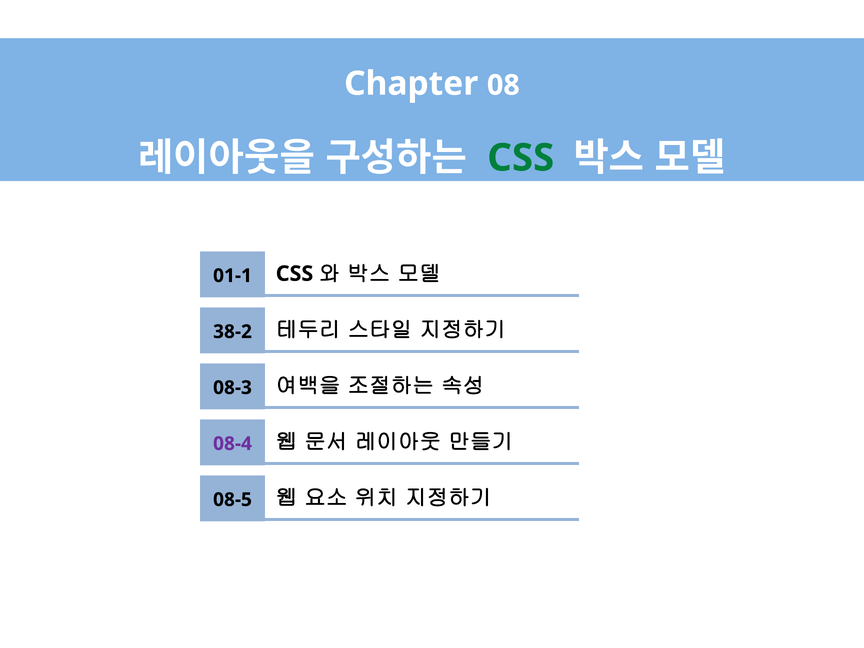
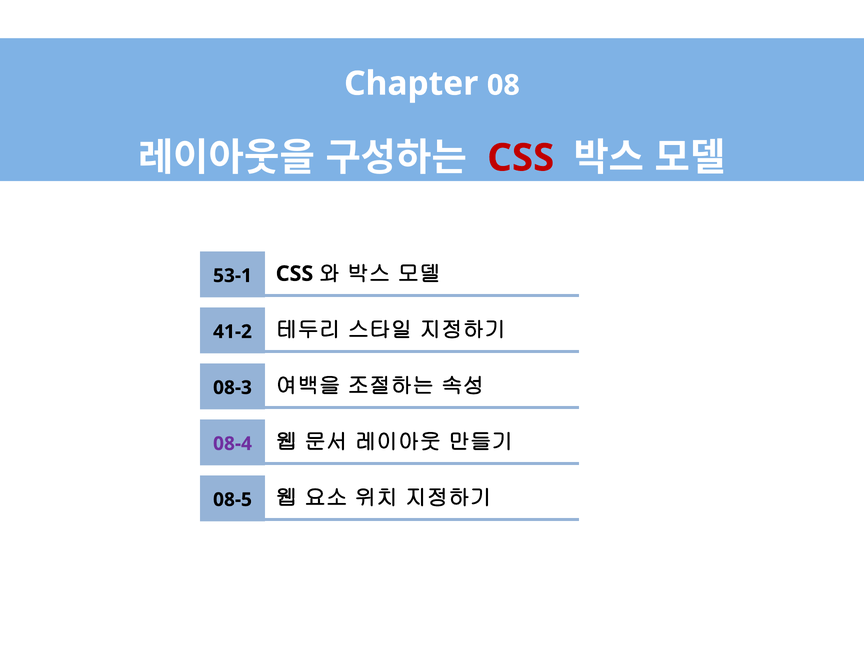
CSS colour: green -> red (521, 158)
01-1: 01-1 -> 53-1 (232, 276)
38-2: 38-2 -> 41-2 (232, 332)
